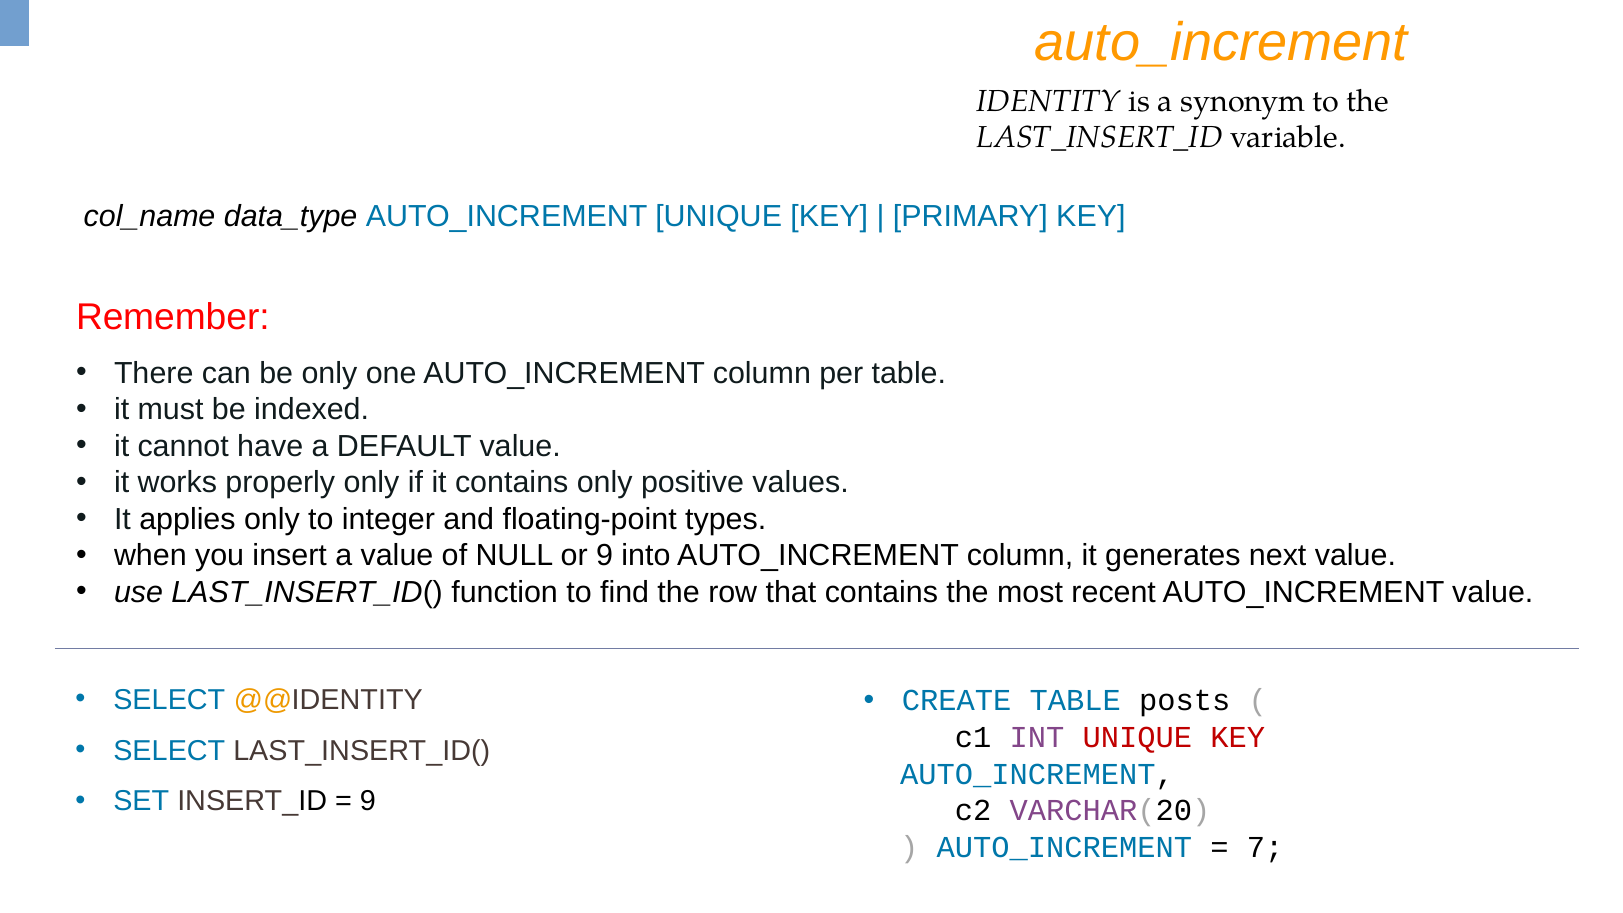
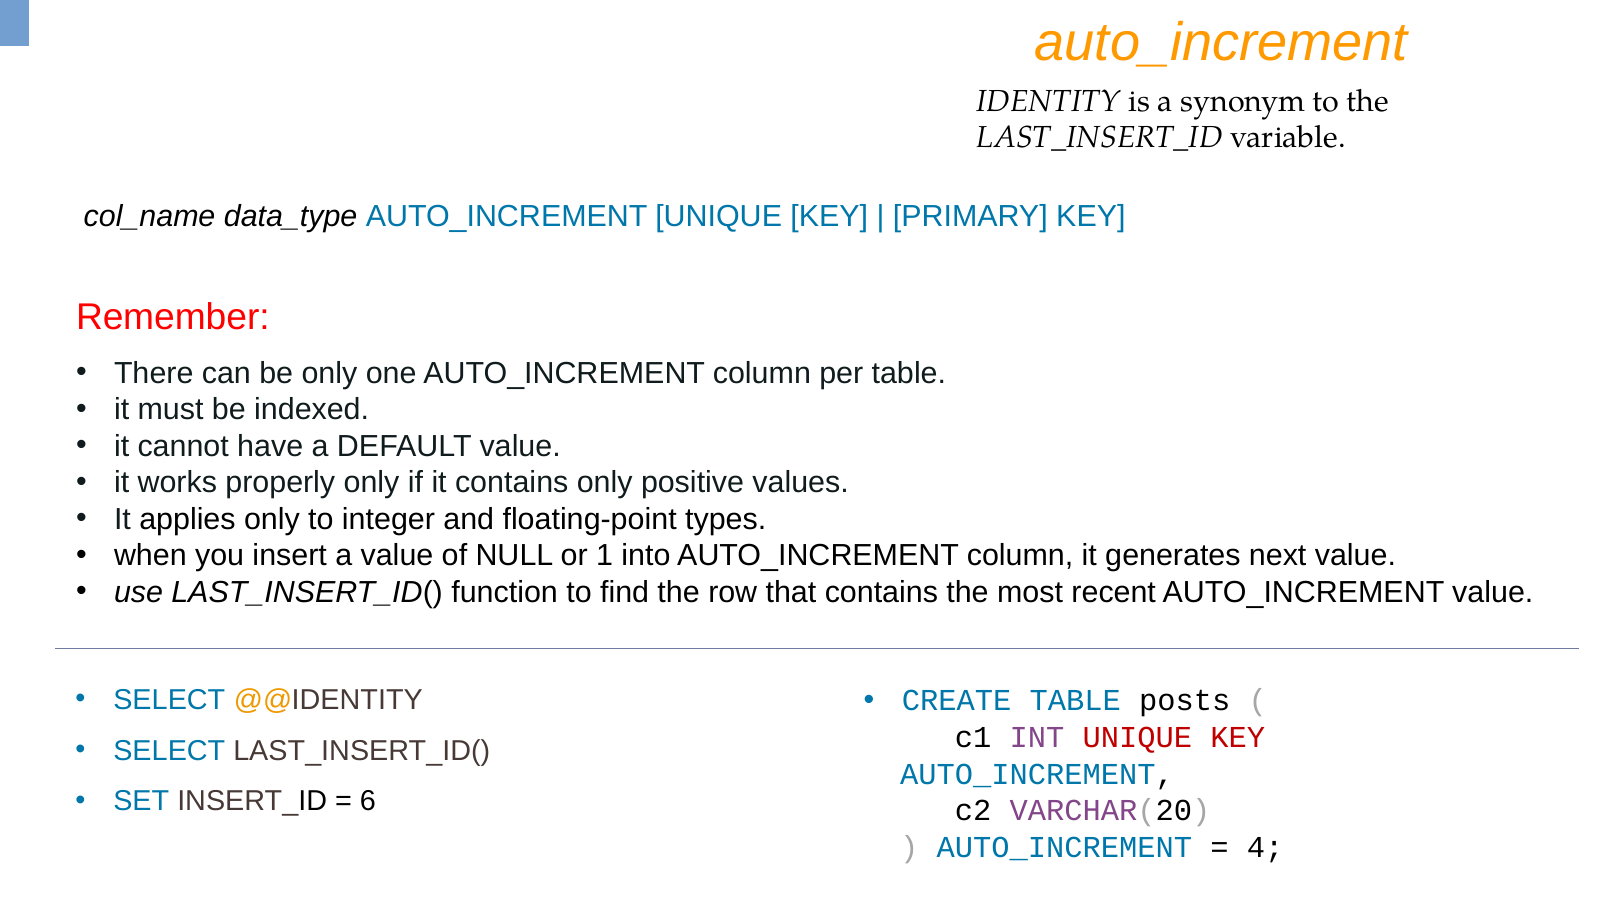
or 9: 9 -> 1 (605, 556)
9: 9 -> 6 (368, 801)
7: 7 -> 4 (1265, 847)
